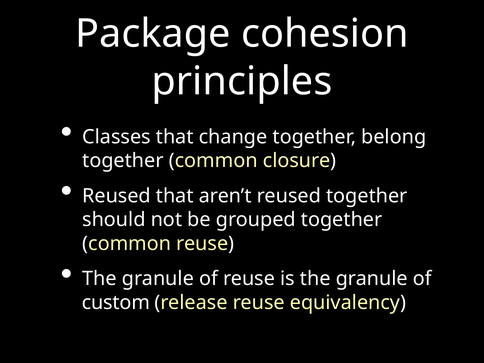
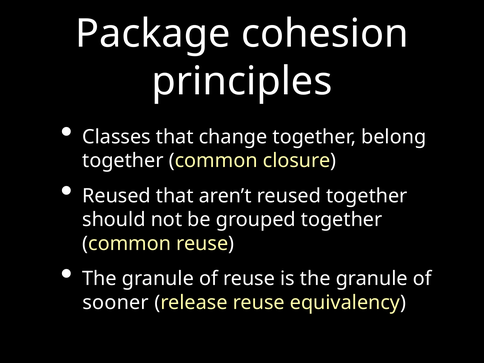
custom: custom -> sooner (116, 303)
